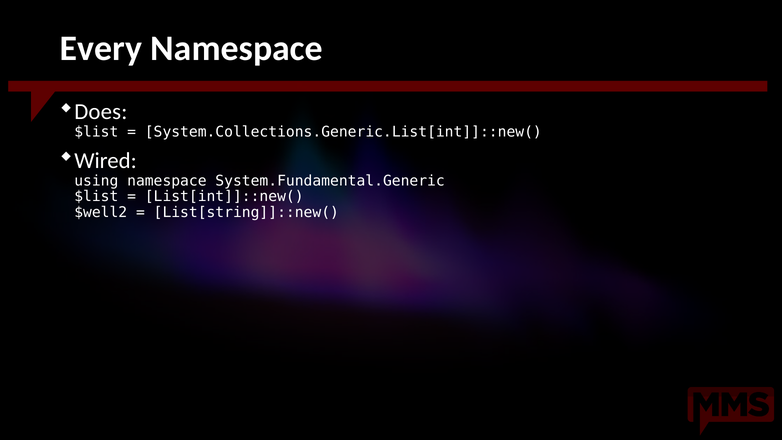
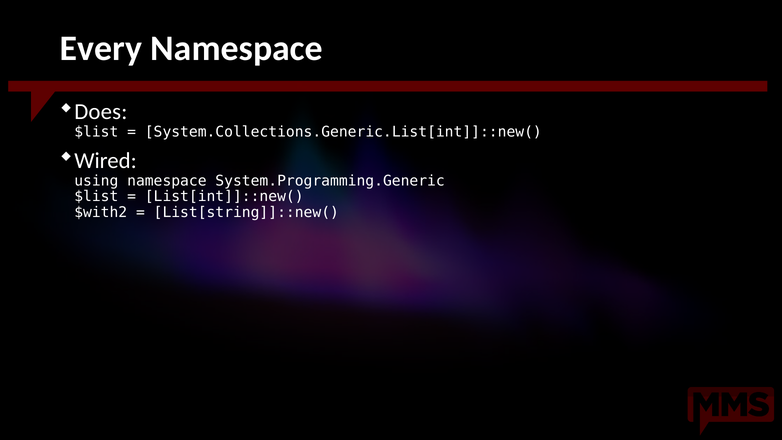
System.Fundamental.Generic: System.Fundamental.Generic -> System.Programming.Generic (330, 181)
$well2: $well2 -> $with2 (101, 212)
